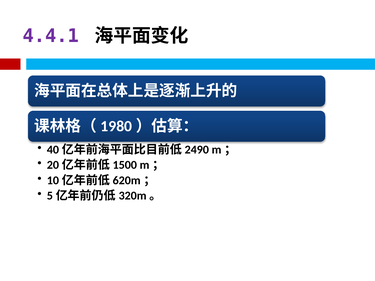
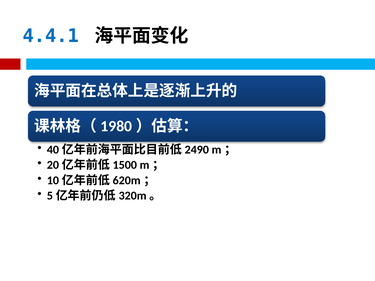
4.4.1 colour: purple -> blue (51, 36)
